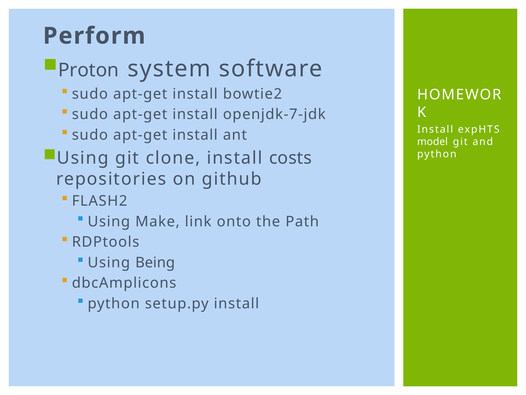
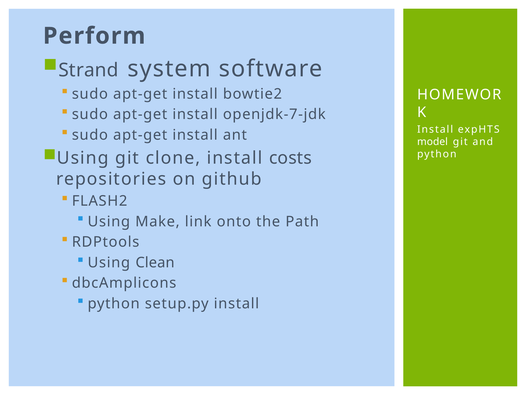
Proton: Proton -> Strand (88, 70)
Being: Being -> Clean (155, 262)
